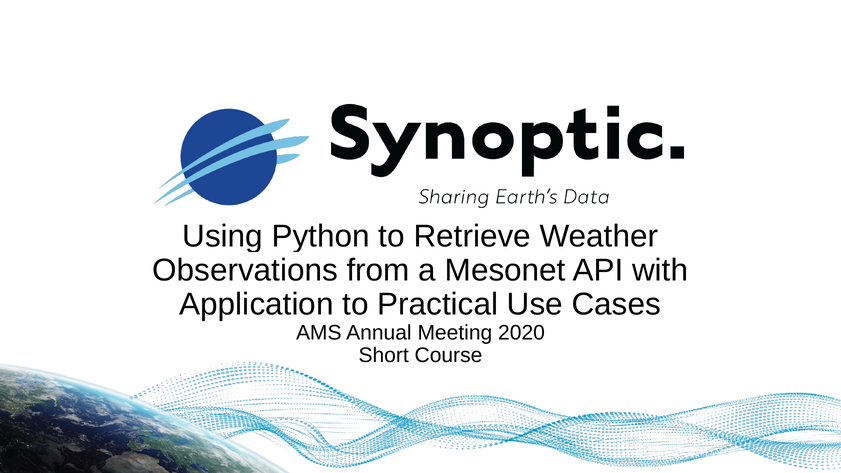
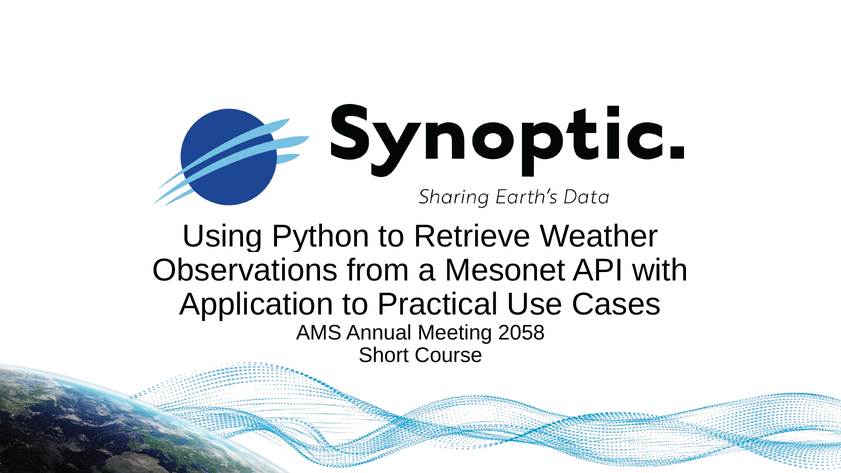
2020: 2020 -> 2058 (522, 333)
